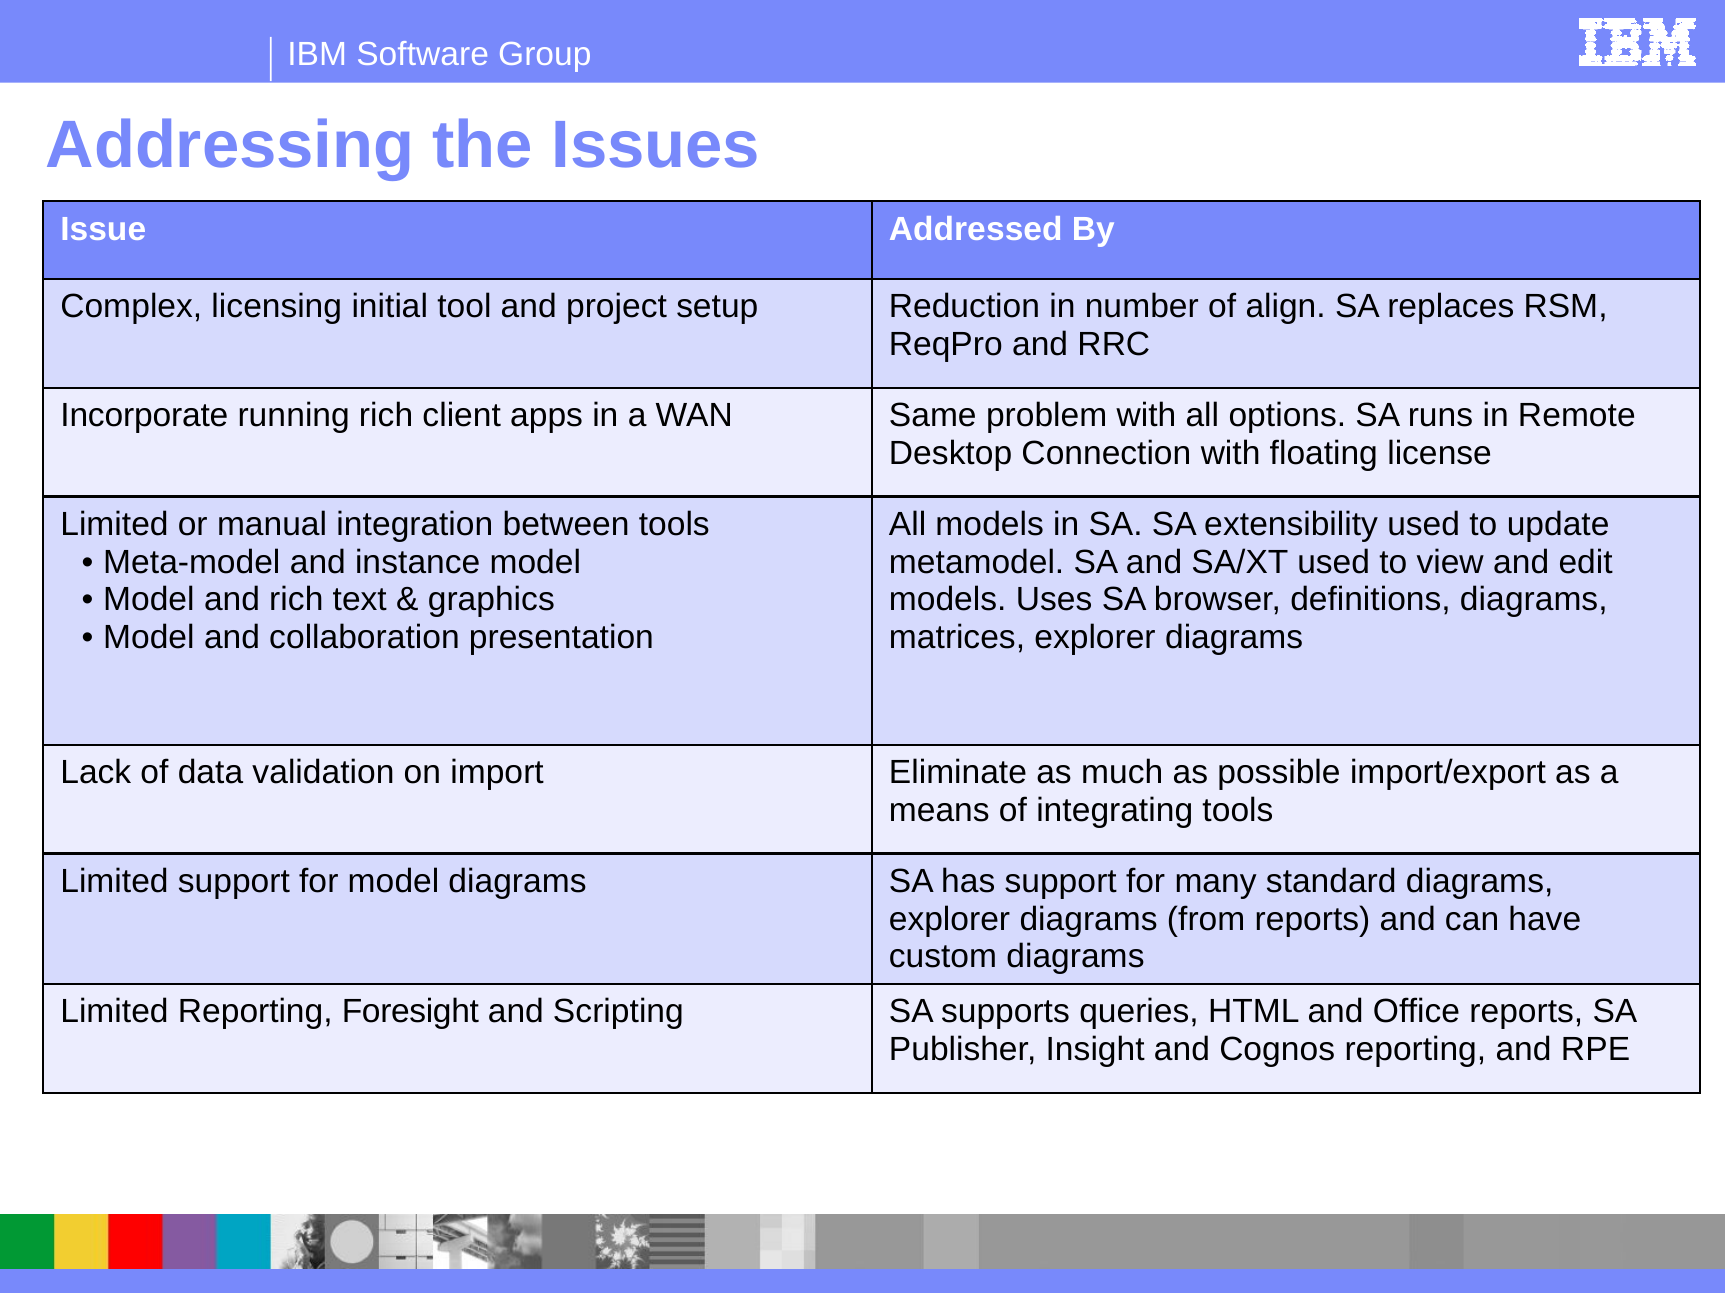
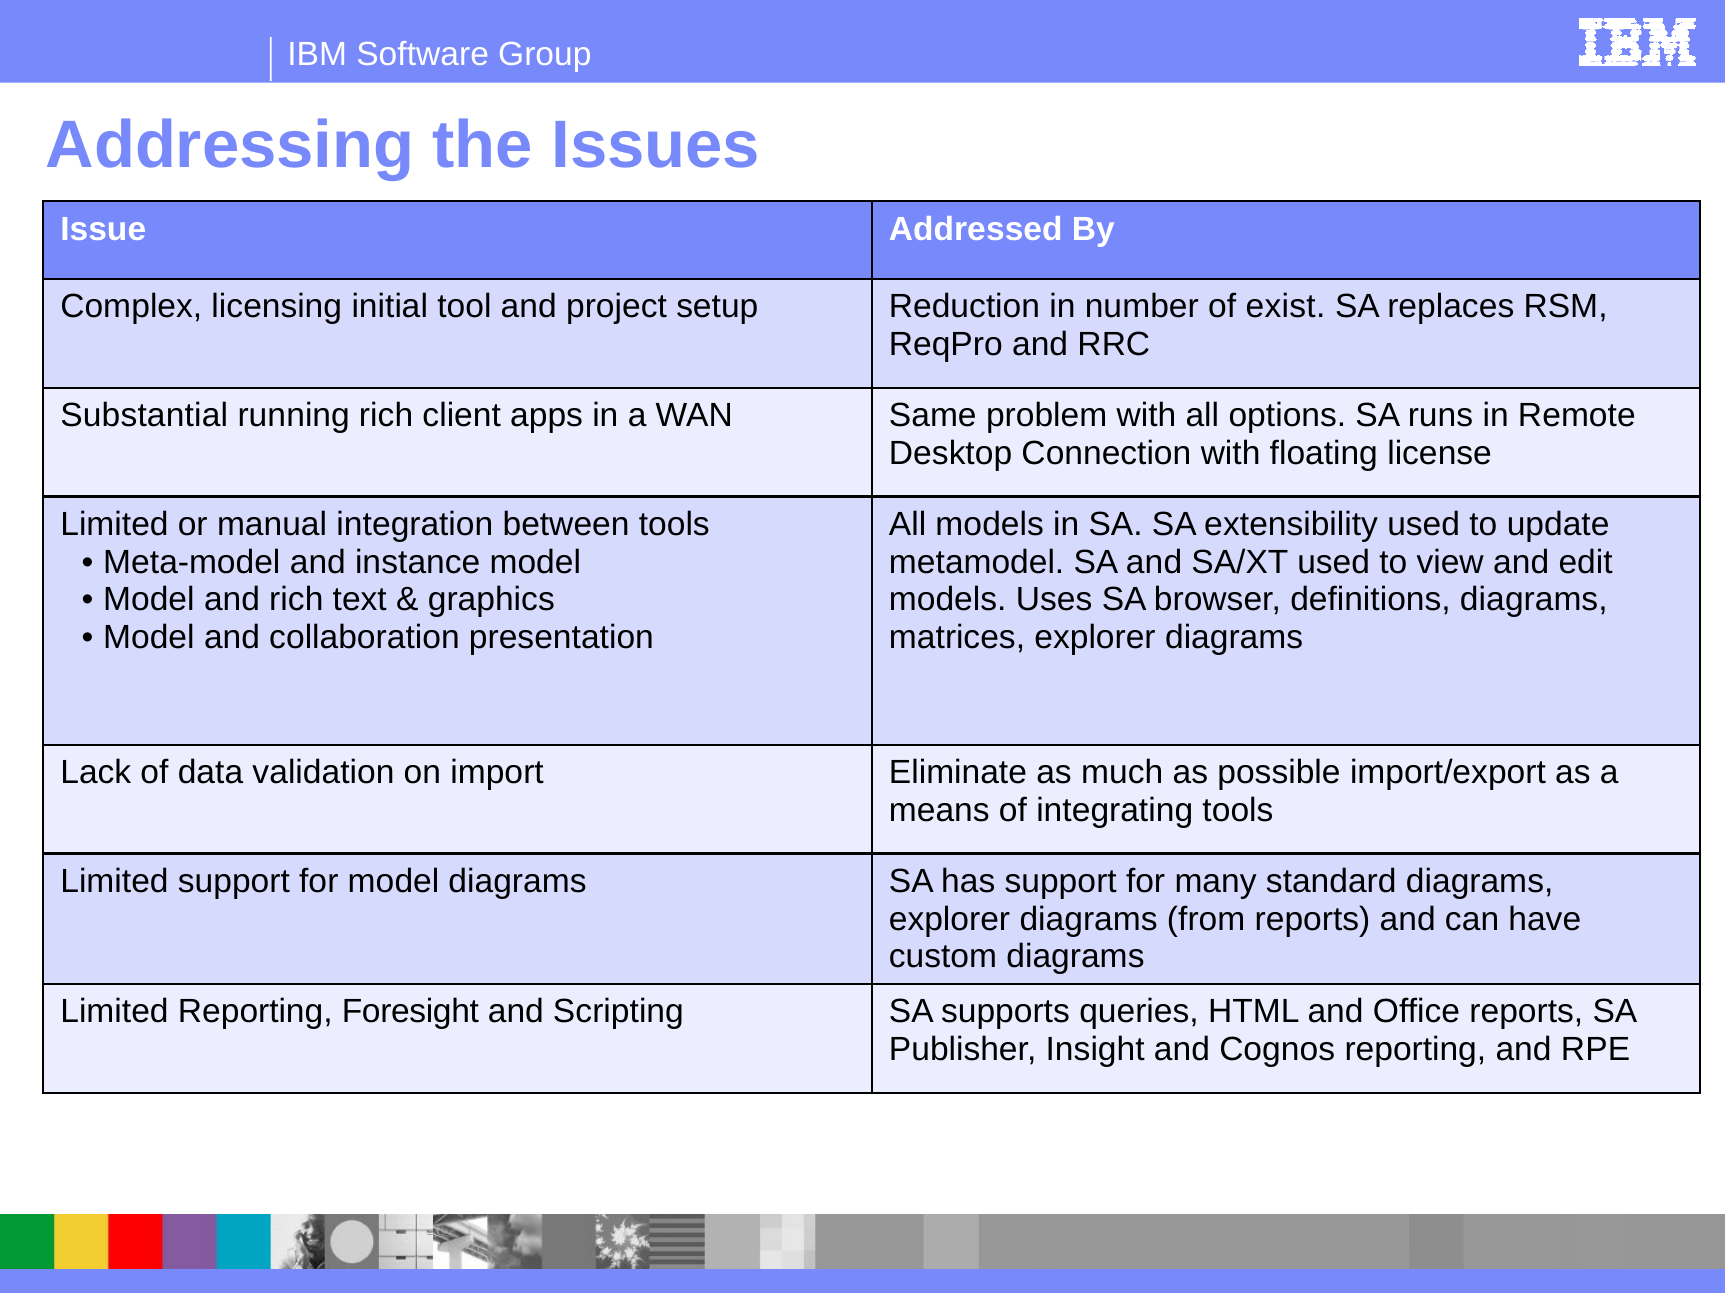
align: align -> exist (1285, 307)
Incorporate: Incorporate -> Substantial (144, 416)
